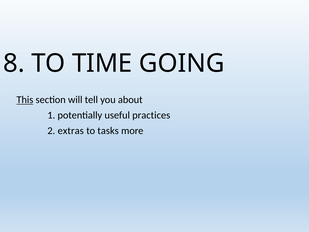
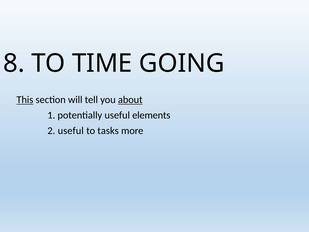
about underline: none -> present (130, 100)
practices: practices -> elements (151, 115)
2 extras: extras -> useful (71, 131)
